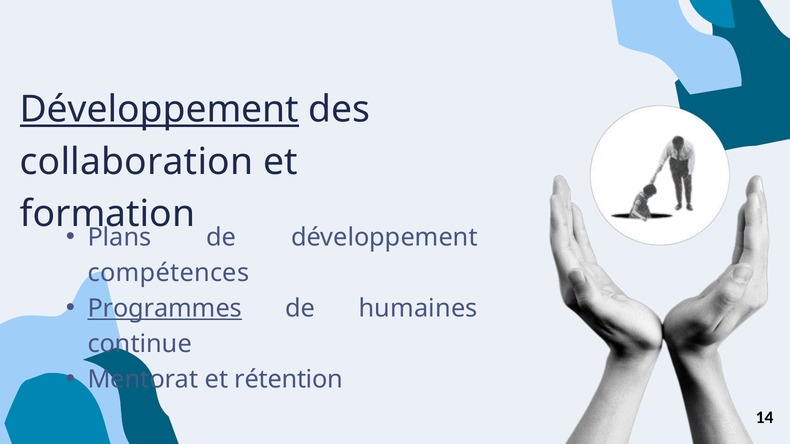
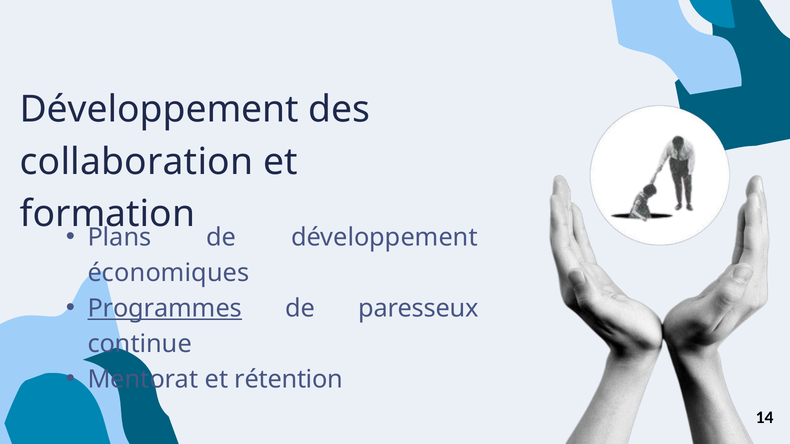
Développement underline: present -> none (159, 110)
compétences: compétences -> économiques (169, 273)
humaines: humaines -> paresseux (418, 309)
